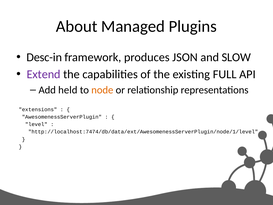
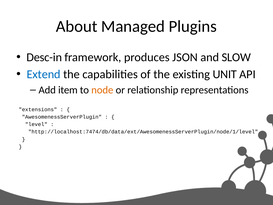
Extend colour: purple -> blue (44, 74)
FULL: FULL -> UNIT (225, 74)
held: held -> item (68, 90)
